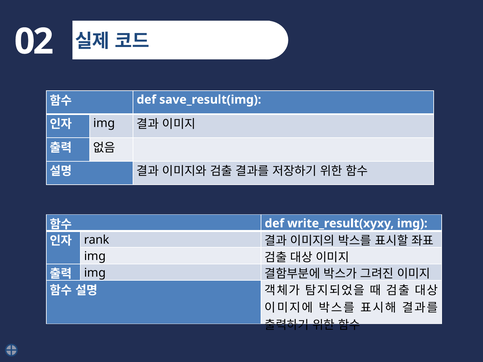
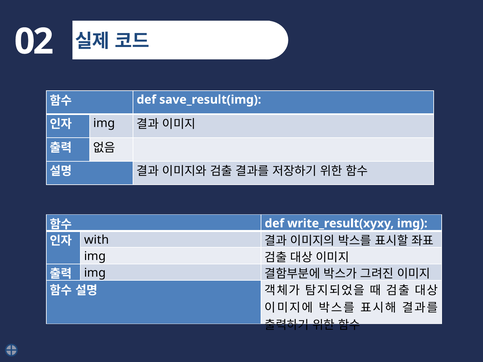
rank: rank -> with (96, 240)
